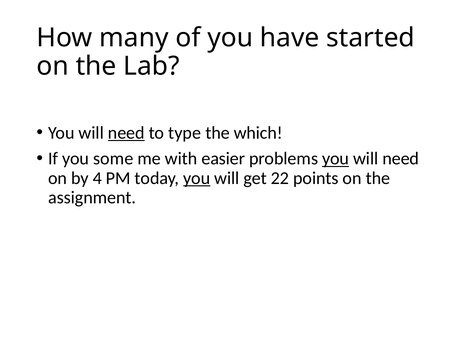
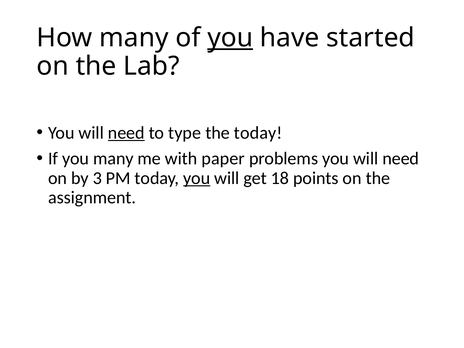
you underline: none -> present (230, 38)
the which: which -> today (258, 133)
you some: some -> many (113, 159)
easier: easier -> paper (223, 159)
you underline: present -> none (336, 159)
4: 4 -> 3 (97, 178)
22: 22 -> 18 (280, 178)
